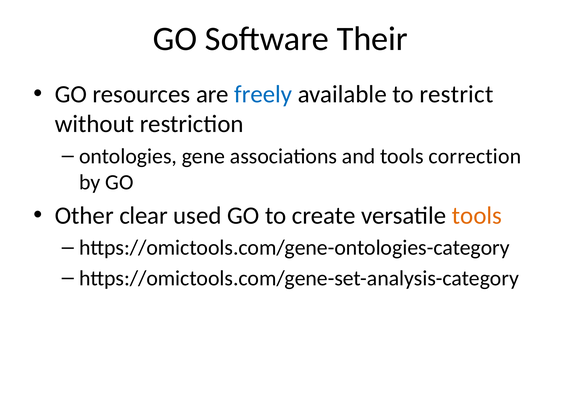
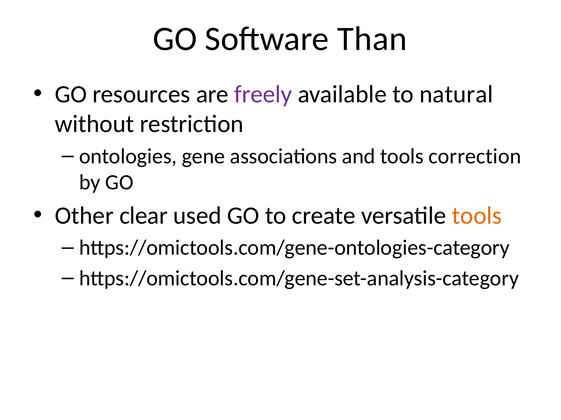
Their: Their -> Than (372, 39)
freely colour: blue -> purple (263, 94)
restrict: restrict -> natural (456, 94)
